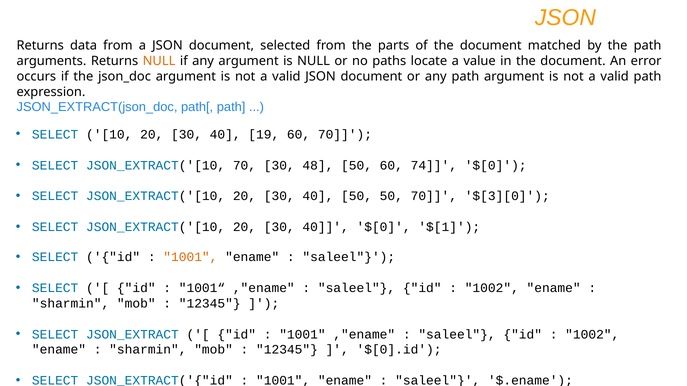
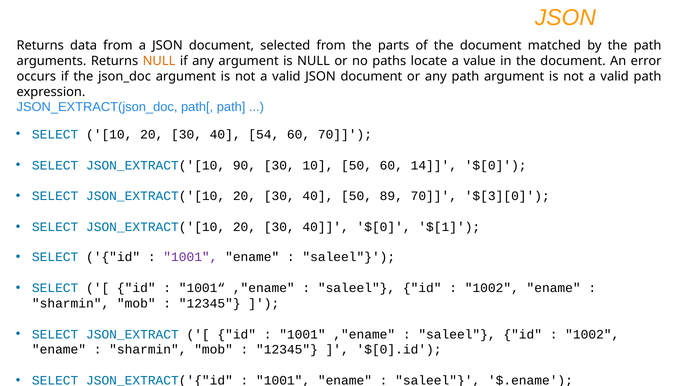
19: 19 -> 54 (264, 135)
JSON_EXTRACT('[10 70: 70 -> 90 (244, 165)
30 48: 48 -> 10 (318, 165)
74: 74 -> 14 (434, 165)
50 50: 50 -> 89 (391, 196)
1001 colour: orange -> purple (190, 257)
